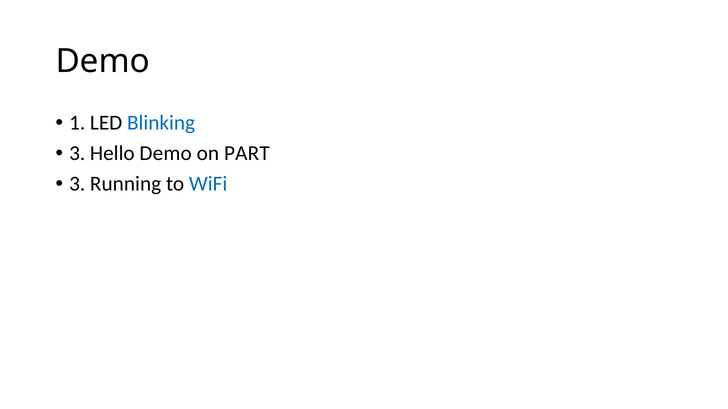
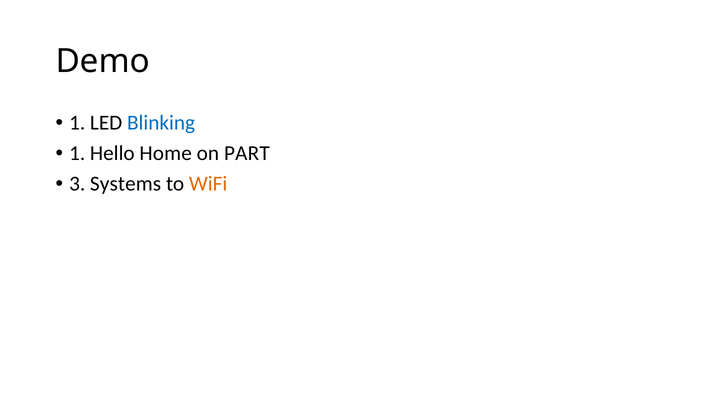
3: 3 -> 1 (77, 154)
Hello Demo: Demo -> Home (166, 154)
Running: Running -> Systems (126, 184)
WiFi colour: blue -> orange (208, 184)
